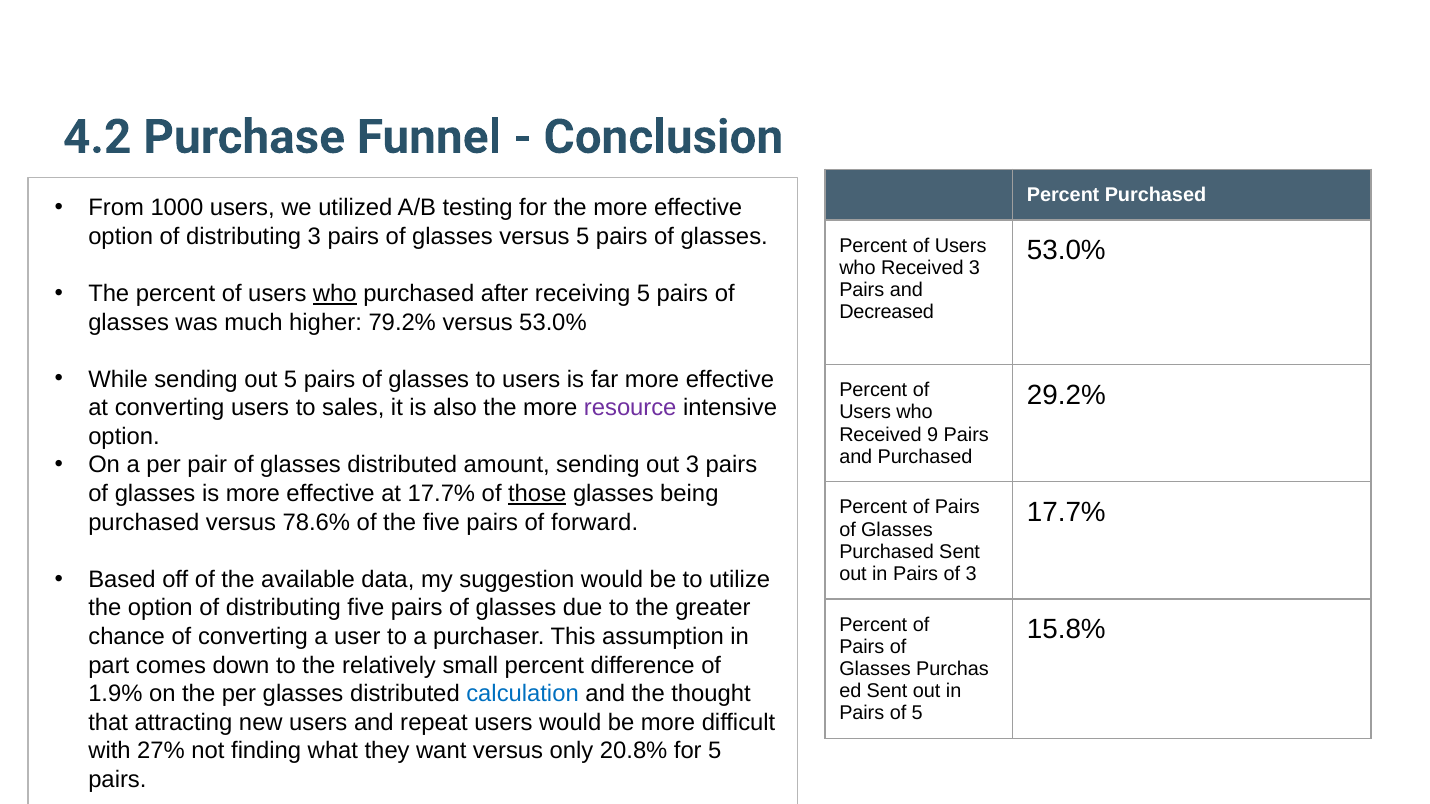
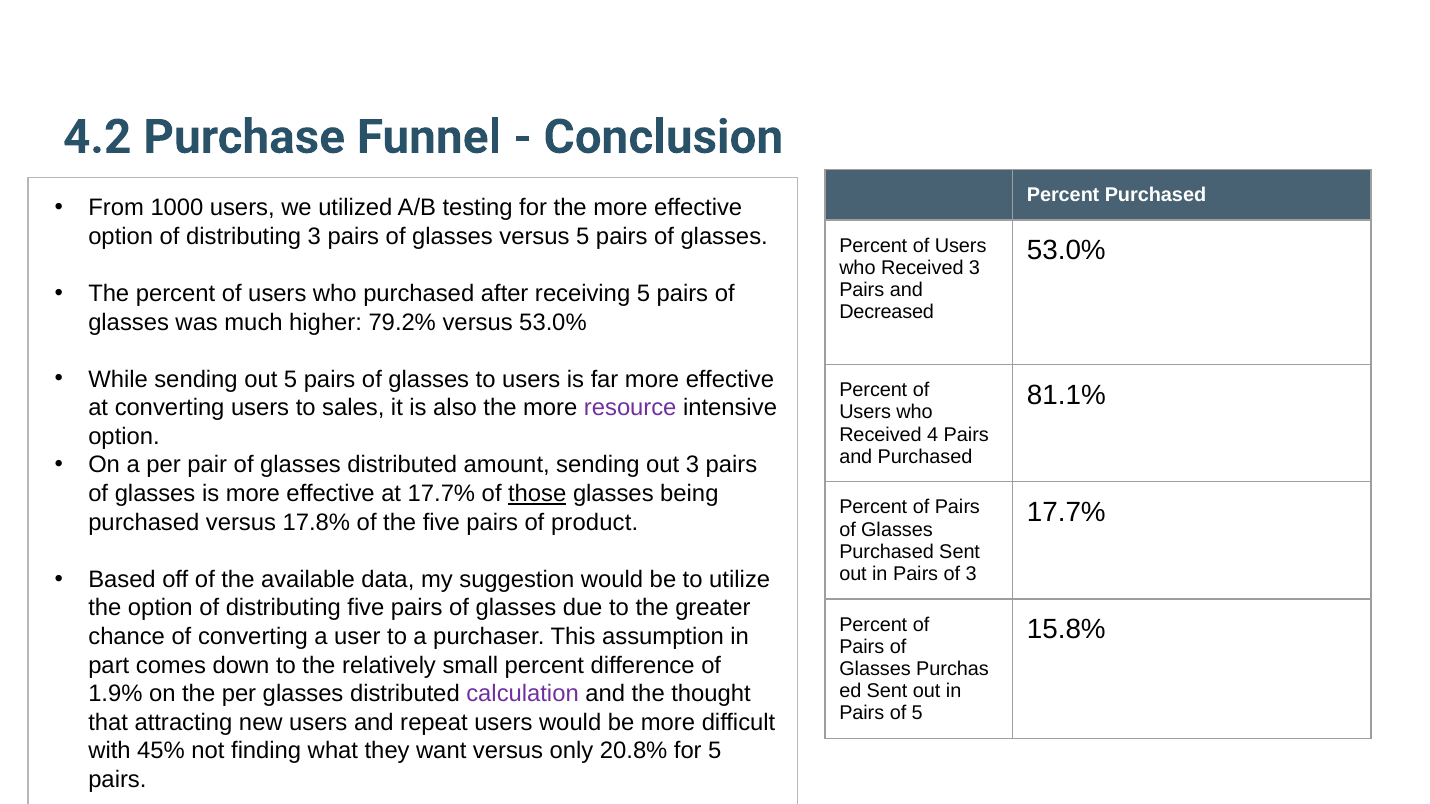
who underline: present -> none (335, 294)
29.2%: 29.2% -> 81.1% (1066, 395)
9: 9 -> 4 (933, 435)
78.6%: 78.6% -> 17.8% (316, 523)
forward: forward -> product (595, 523)
calculation colour: blue -> purple (523, 694)
27%: 27% -> 45% (161, 751)
